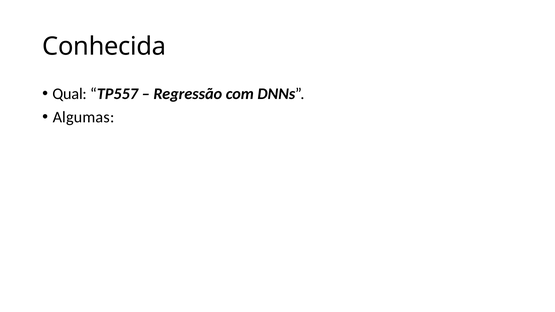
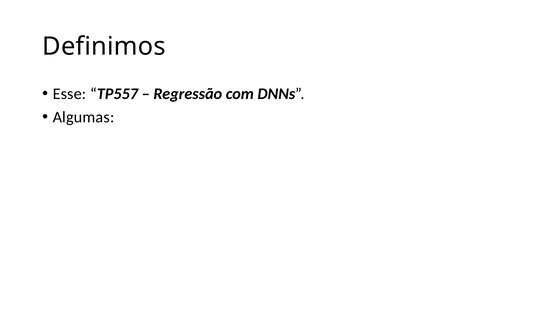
Conhecida: Conhecida -> Definimos (104, 47)
Qual: Qual -> Esse (70, 94)
